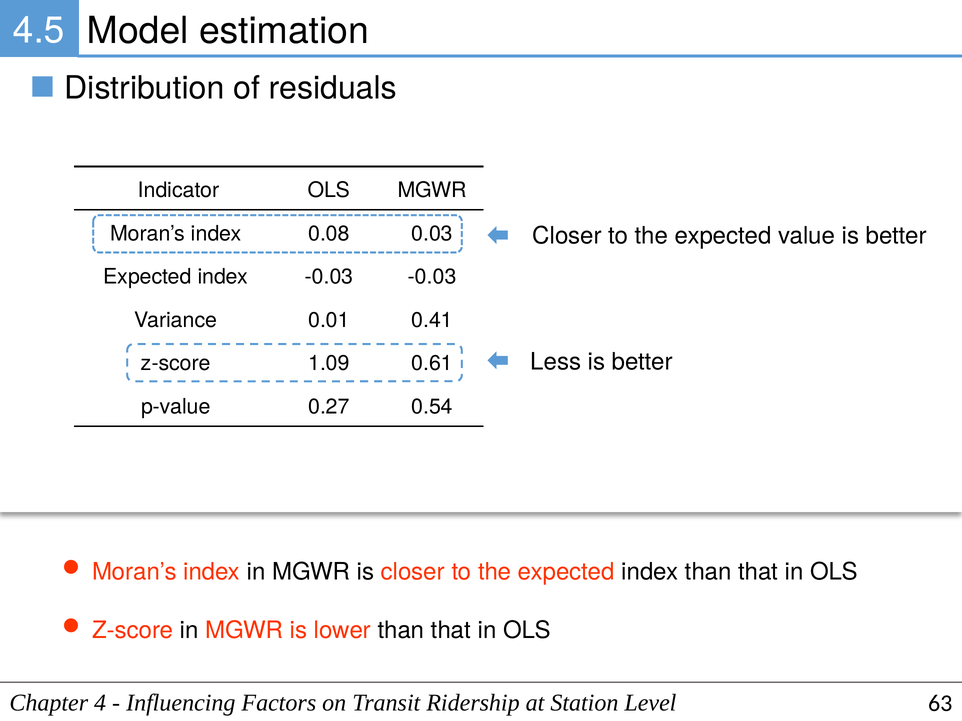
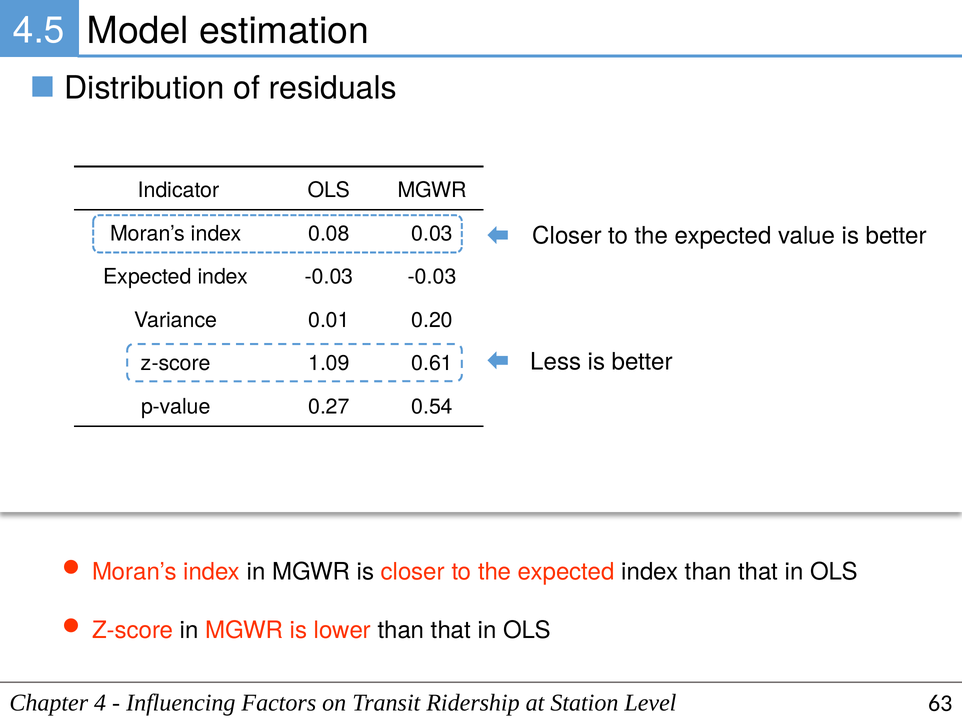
0.41: 0.41 -> 0.20 (432, 320)
